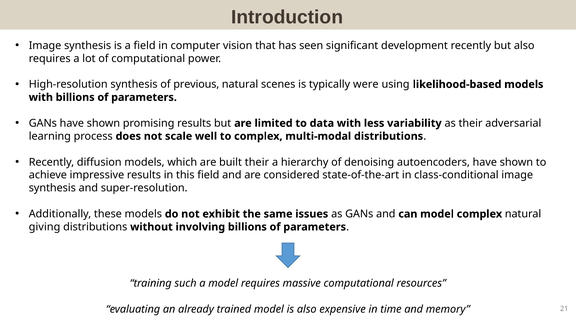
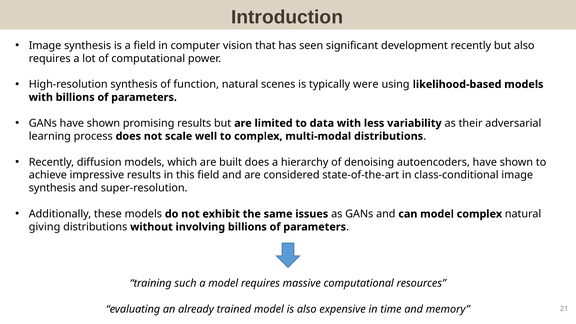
previous: previous -> function (196, 84)
built their: their -> does (257, 162)
